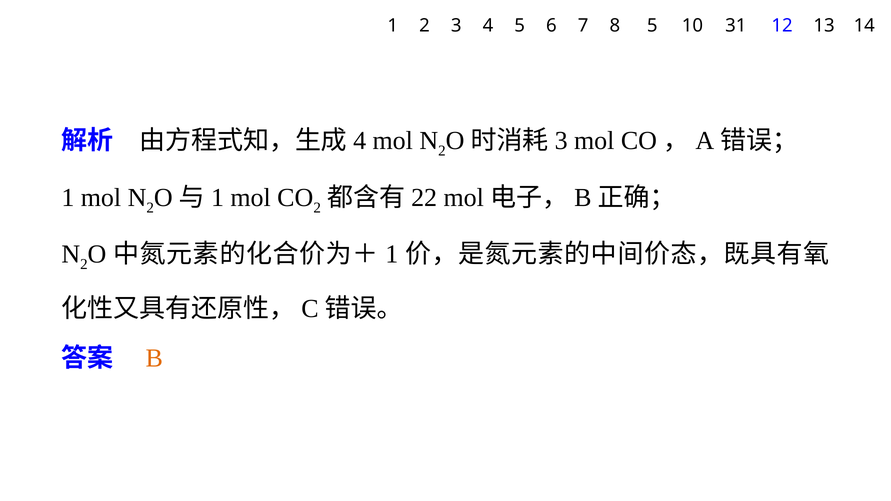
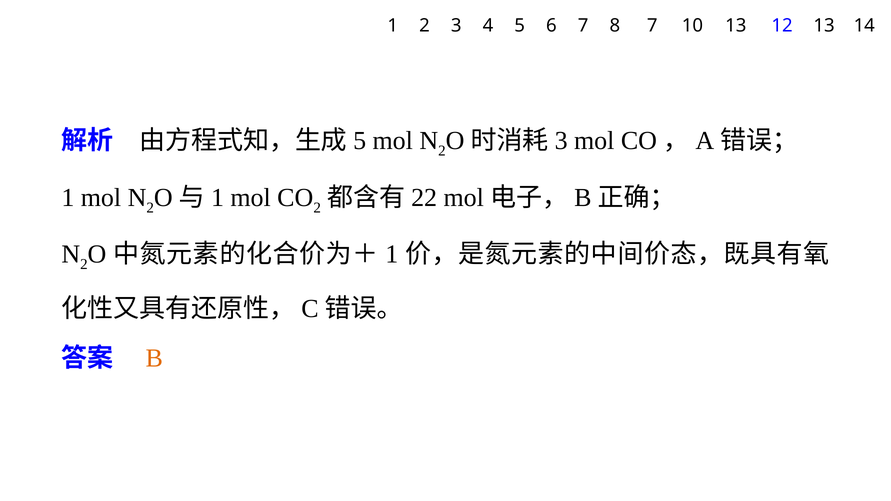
8 5: 5 -> 7 (652, 26)
10 31: 31 -> 13 (736, 26)
4: 4 -> 5 (360, 141)
